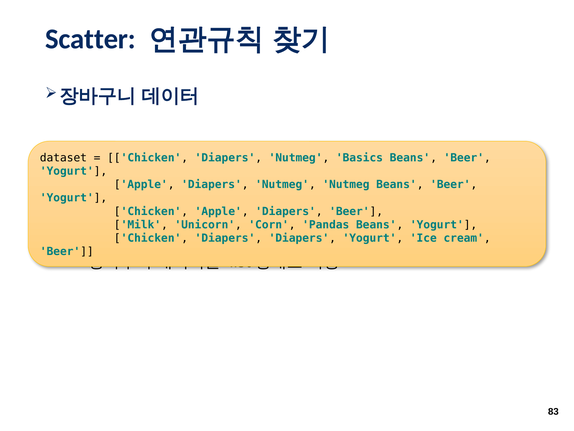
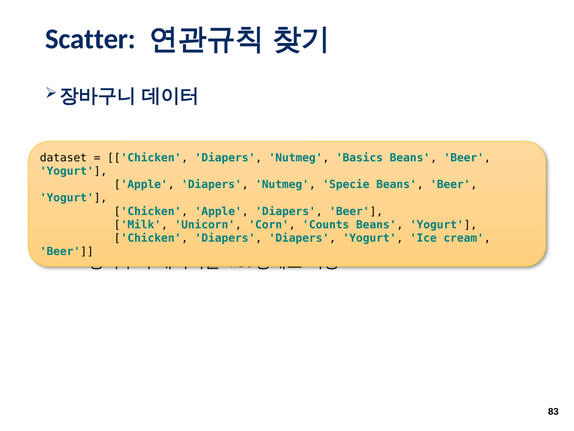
Nutmeg Nutmeg: Nutmeg -> Specie (346, 184)
Pandas: Pandas -> Counts (326, 224)
